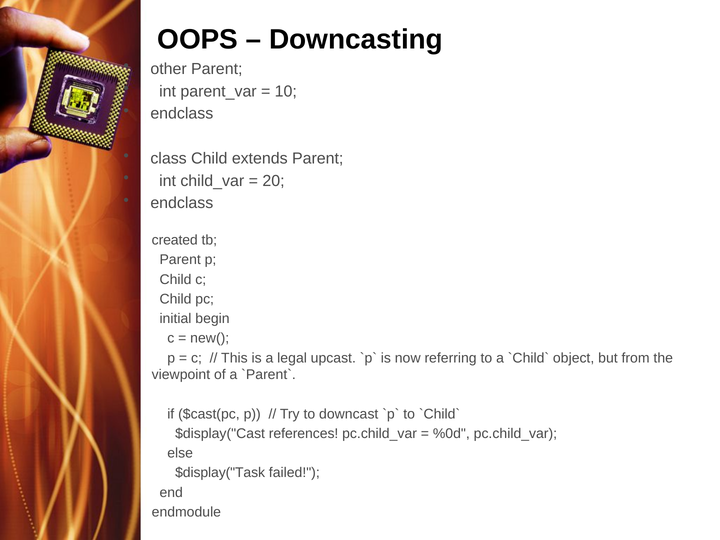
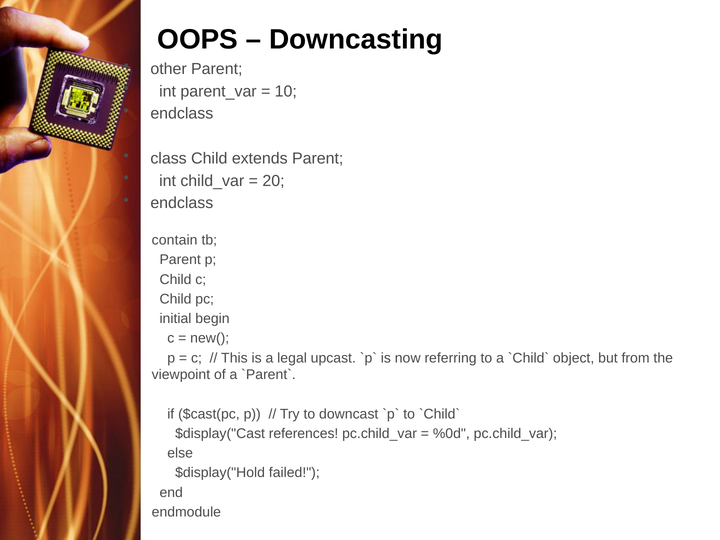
created: created -> contain (175, 240)
$display("Task: $display("Task -> $display("Hold (220, 473)
